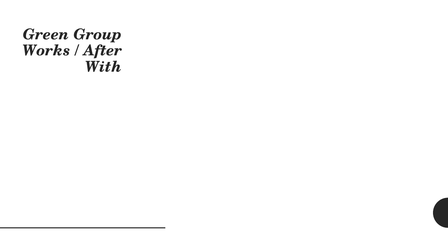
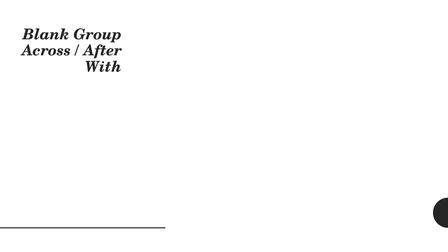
Green: Green -> Blank (46, 35)
Works: Works -> Across (46, 51)
